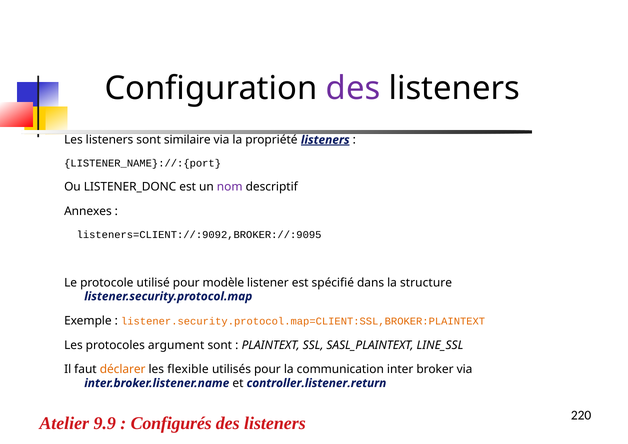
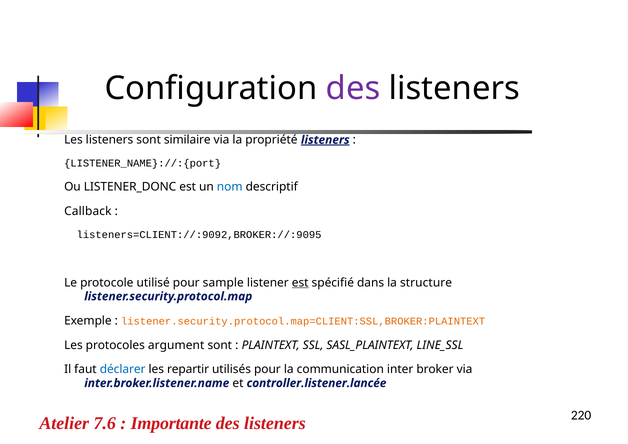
nom colour: purple -> blue (230, 187)
Annexes: Annexes -> Callback (88, 211)
modèle: modèle -> sample (223, 283)
est underline: none -> present (300, 283)
déclarer colour: orange -> blue (123, 369)
flexible: flexible -> repartir (188, 369)
controller.listener.return: controller.listener.return -> controller.listener.lancée (316, 383)
9.9: 9.9 -> 7.6 (105, 423)
Configurés: Configurés -> Importante (171, 423)
